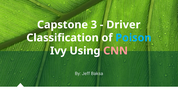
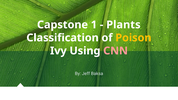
3: 3 -> 1 (94, 25)
Driver: Driver -> Plants (123, 25)
Poison colour: light blue -> yellow (133, 38)
